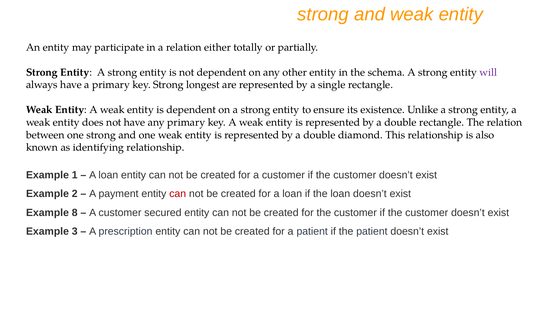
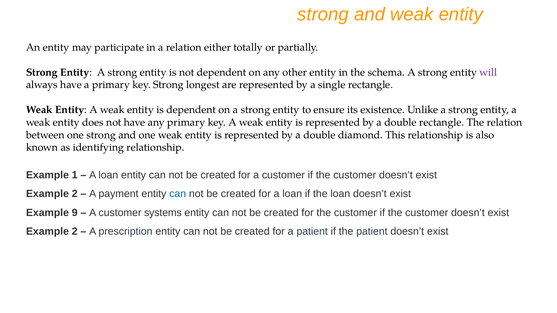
can colour: red -> blue (178, 194)
8: 8 -> 9 (75, 213)
secured: secured -> systems (163, 213)
3: 3 -> 2 (75, 232)
